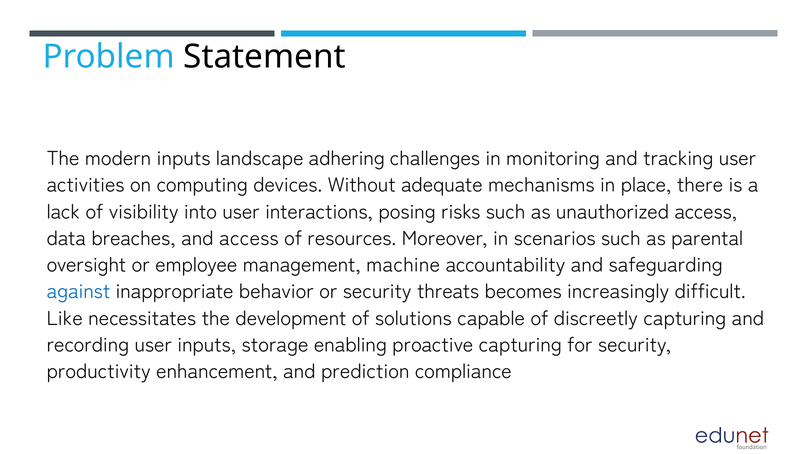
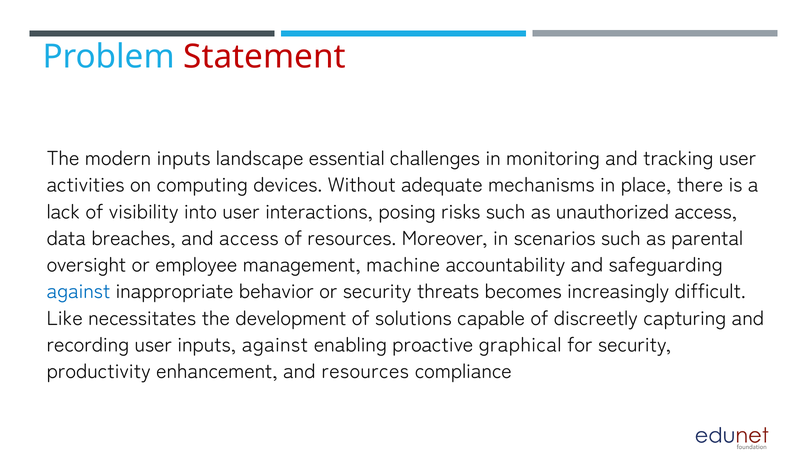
Statement colour: black -> red (265, 57)
adhering: adhering -> essential (347, 159)
inputs storage: storage -> against (275, 345)
proactive capturing: capturing -> graphical (520, 345)
and prediction: prediction -> resources (365, 372)
